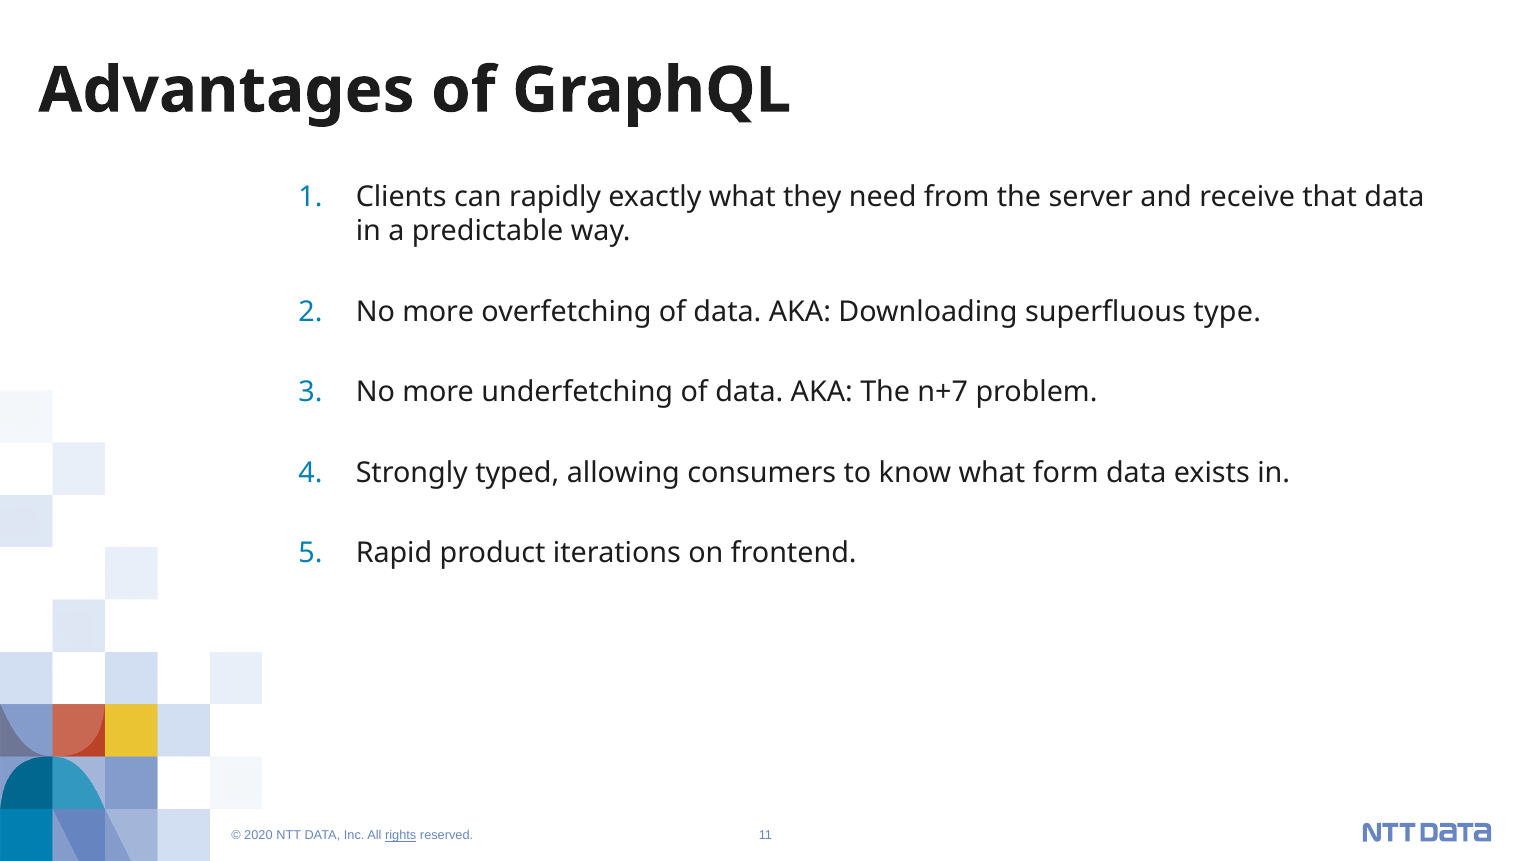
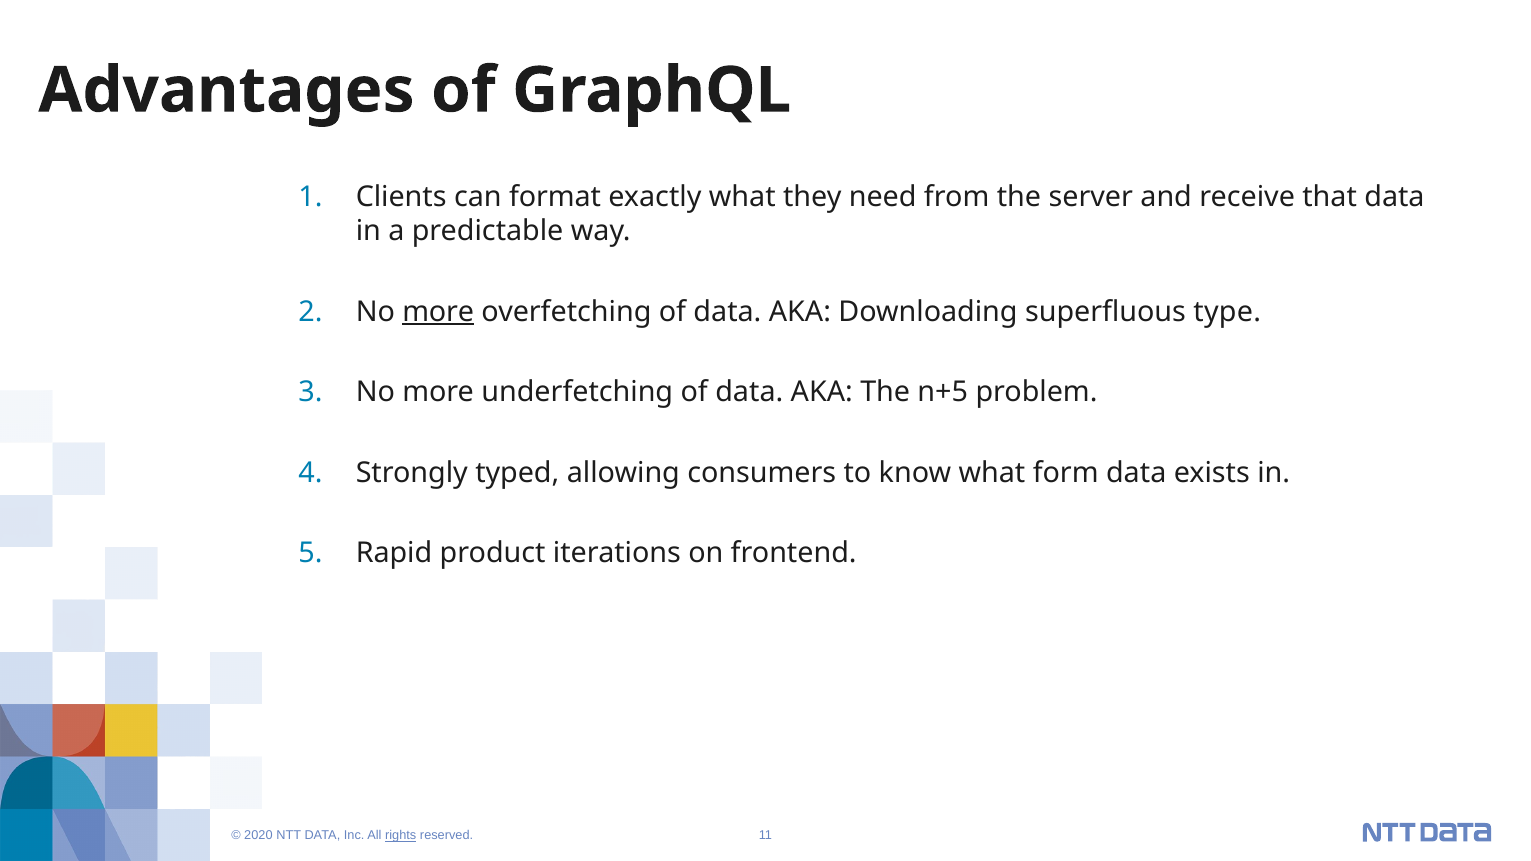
rapidly: rapidly -> format (555, 197)
more underline: none -> present (438, 312)
n+7: n+7 -> n+5 (943, 392)
